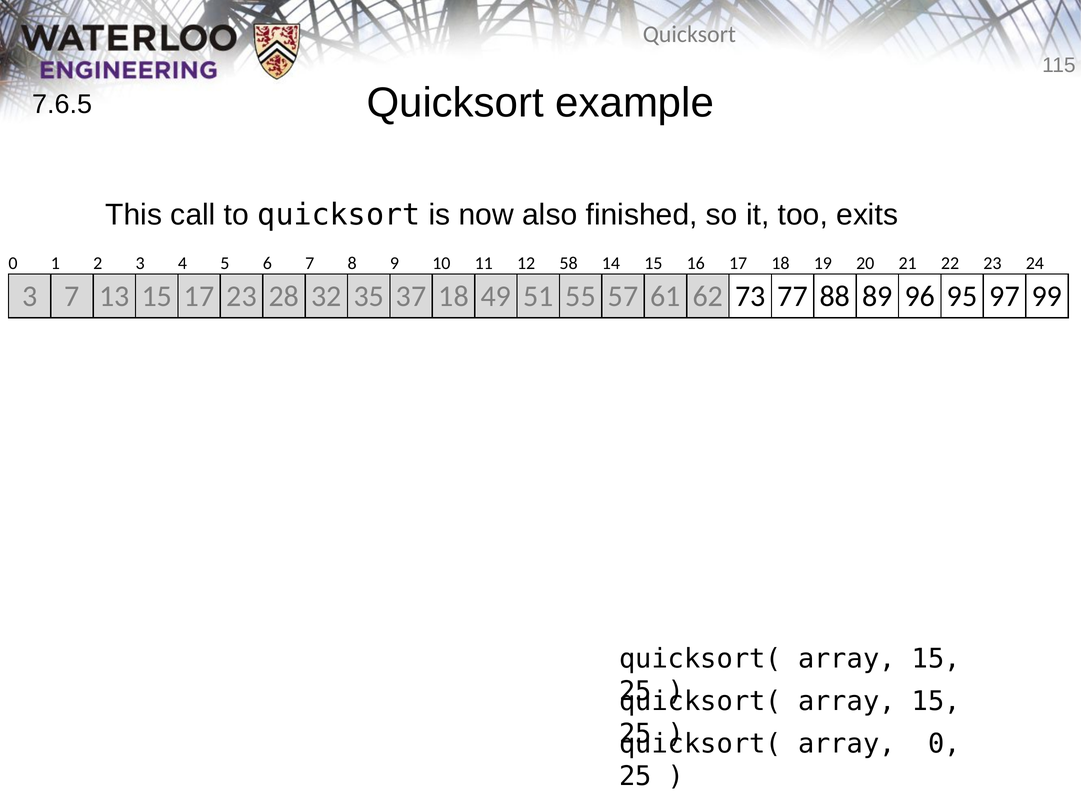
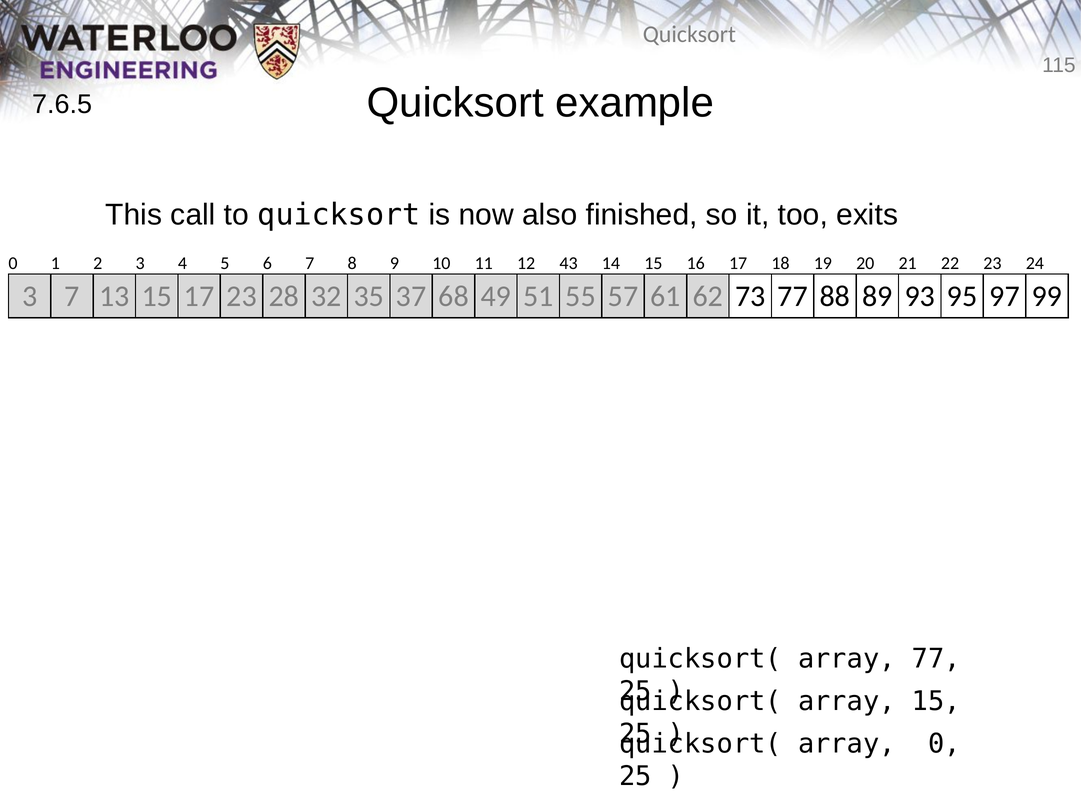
58: 58 -> 43 (569, 263)
37 18: 18 -> 68 (454, 296)
96: 96 -> 93 (920, 296)
15: 15 -> 77 (936, 659)
